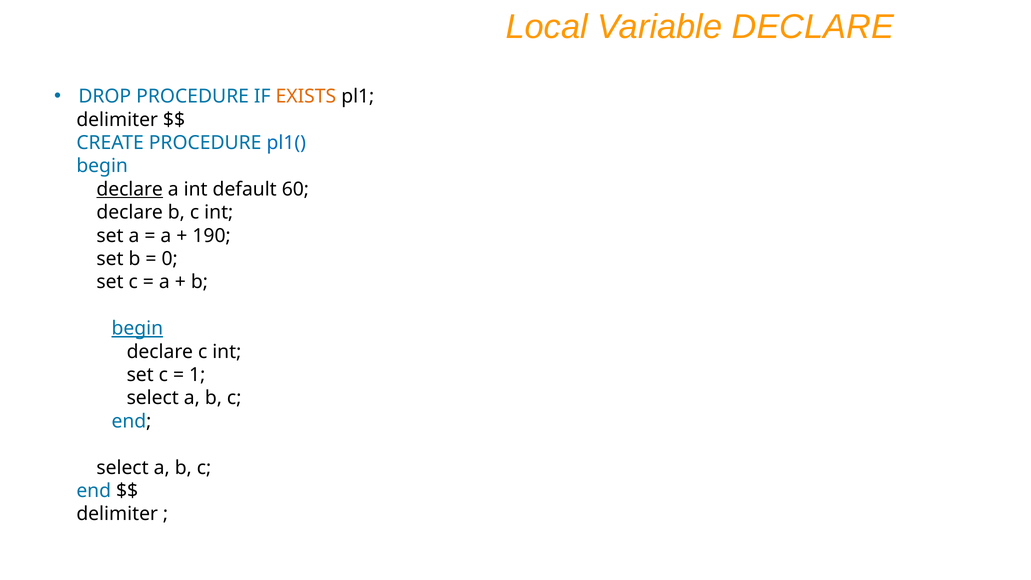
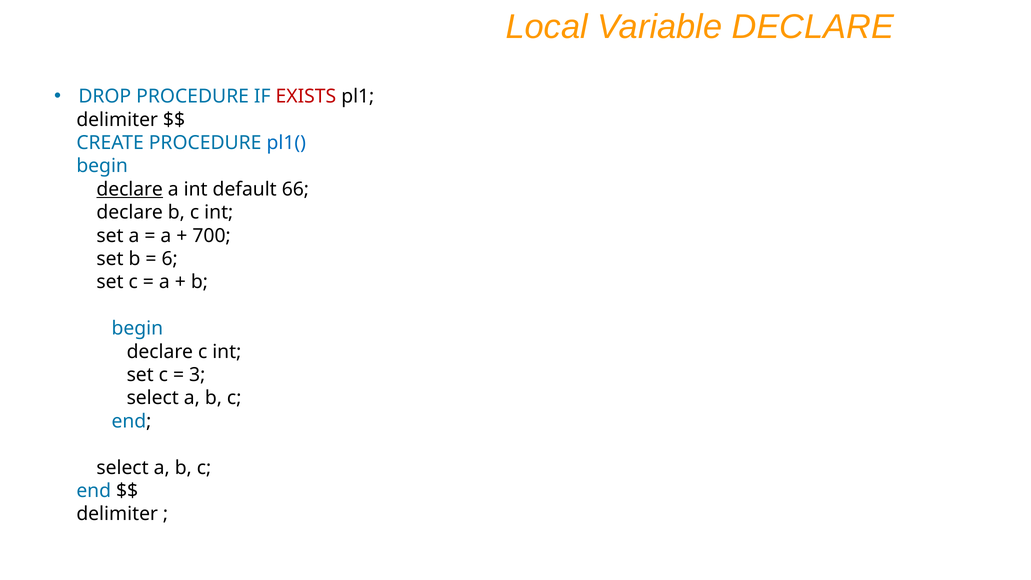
EXISTS colour: orange -> red (306, 96)
60: 60 -> 66 (295, 189)
190: 190 -> 700 (212, 236)
0: 0 -> 6 (170, 259)
begin underline: present -> none (137, 328)
1: 1 -> 3 (197, 375)
